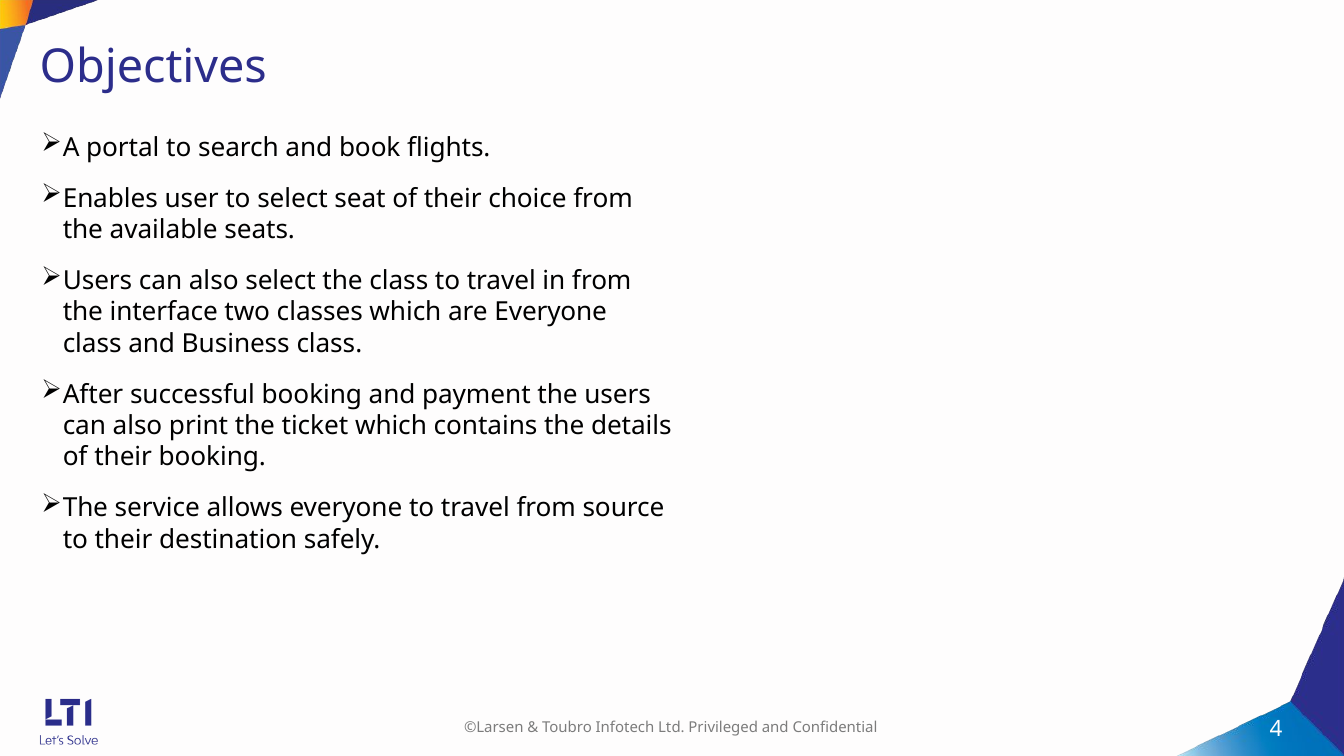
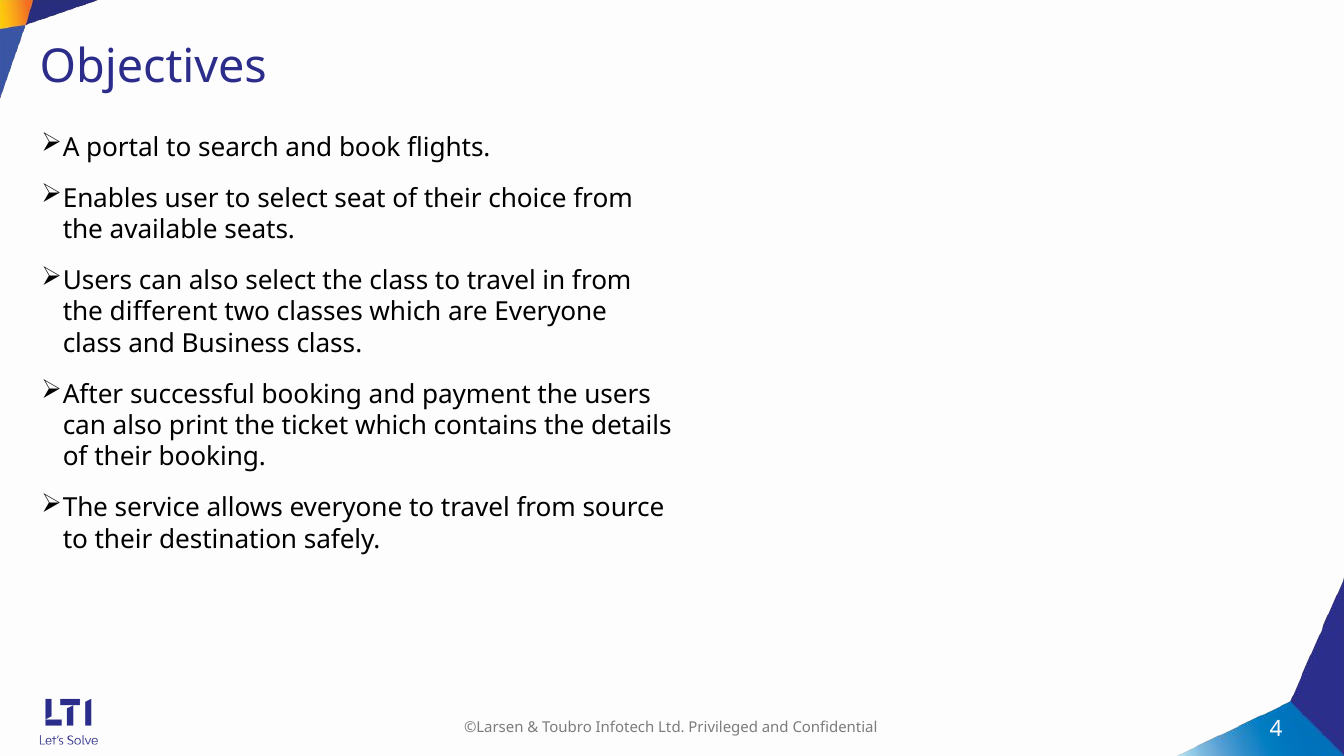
interface: interface -> different (164, 312)
